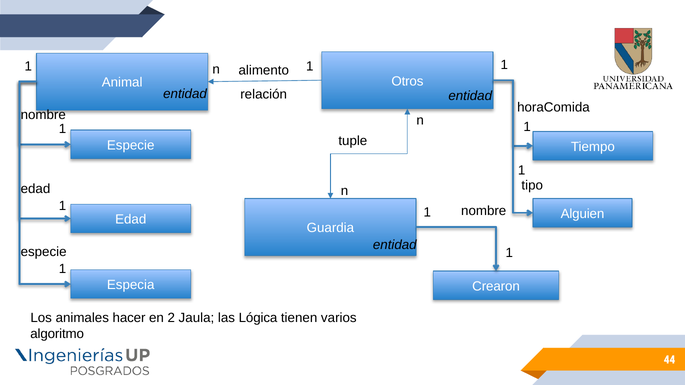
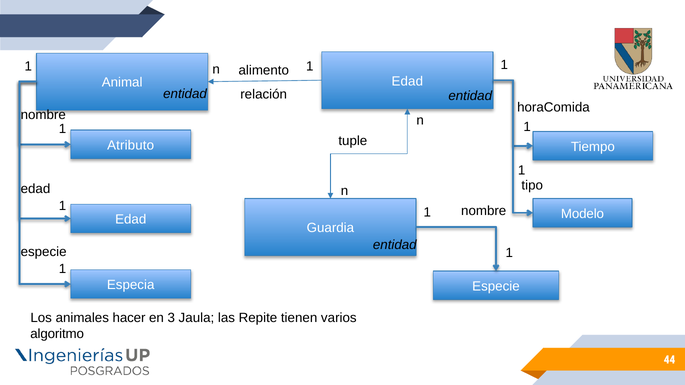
Otros: Otros -> Edad (407, 81)
Especie: Especie -> Atributo (131, 145)
Alguien: Alguien -> Modelo (582, 214)
Crearon: Crearon -> Especie (496, 286)
2: 2 -> 3 (171, 318)
Lógica: Lógica -> Repite (258, 318)
